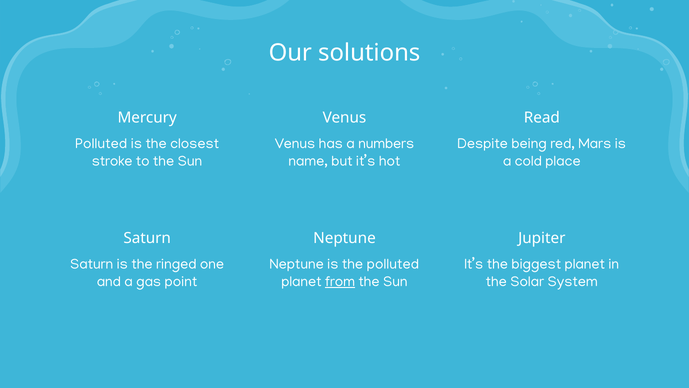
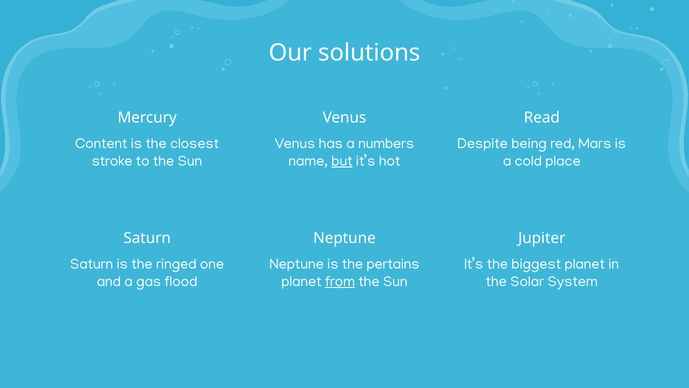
Polluted: Polluted -> Content (101, 143)
but underline: none -> present (342, 161)
the polluted: polluted -> pertains (393, 264)
point: point -> flood (181, 281)
